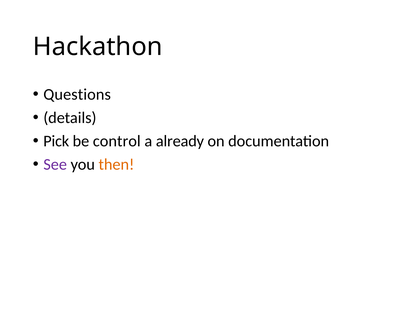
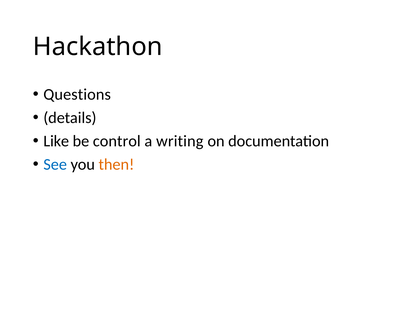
Pick: Pick -> Like (56, 141)
already: already -> writing (180, 141)
See colour: purple -> blue (55, 164)
